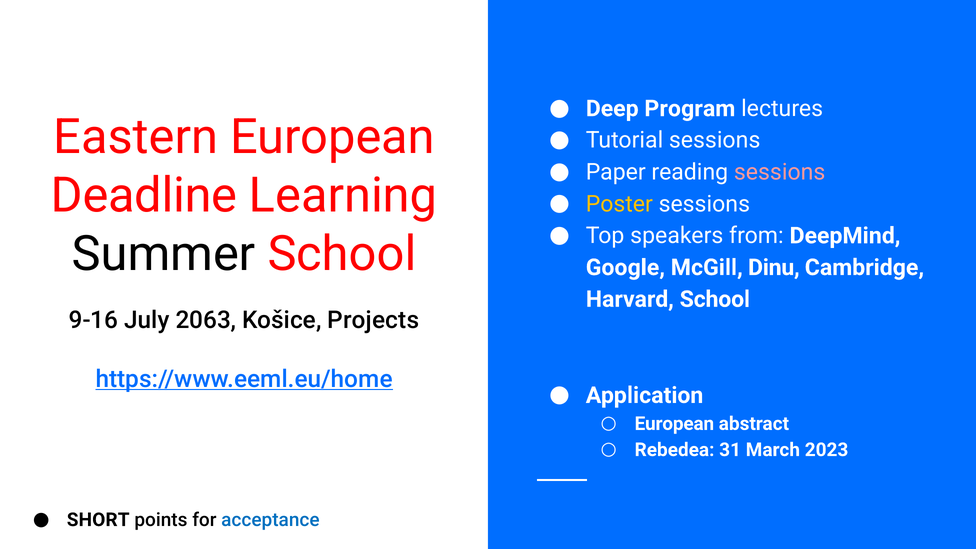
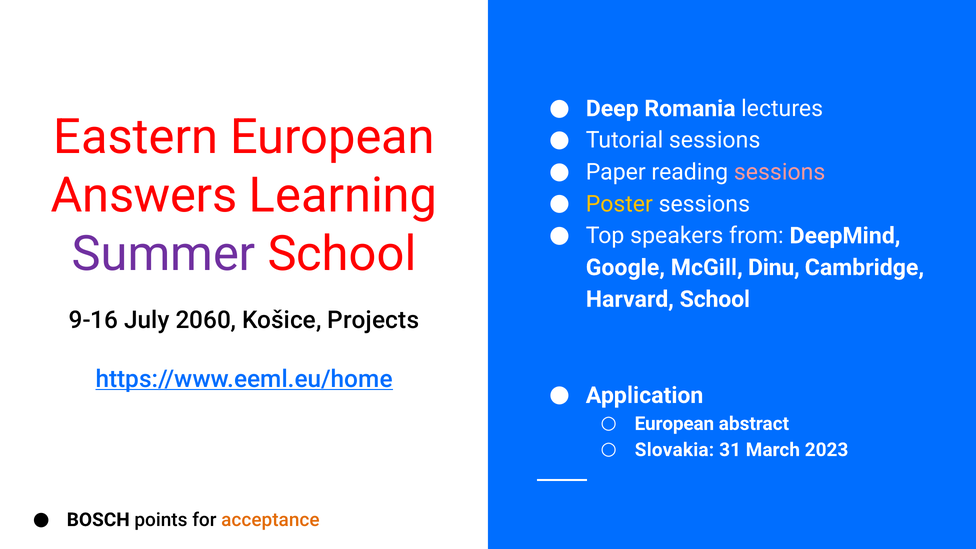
Program: Program -> Romania (690, 109)
Deadline: Deadline -> Answers (144, 196)
Summer colour: black -> purple (164, 254)
2063: 2063 -> 2060 (206, 320)
Rebedea: Rebedea -> Slovakia (674, 450)
SHORT: SHORT -> BOSCH (98, 520)
acceptance colour: blue -> orange (270, 520)
